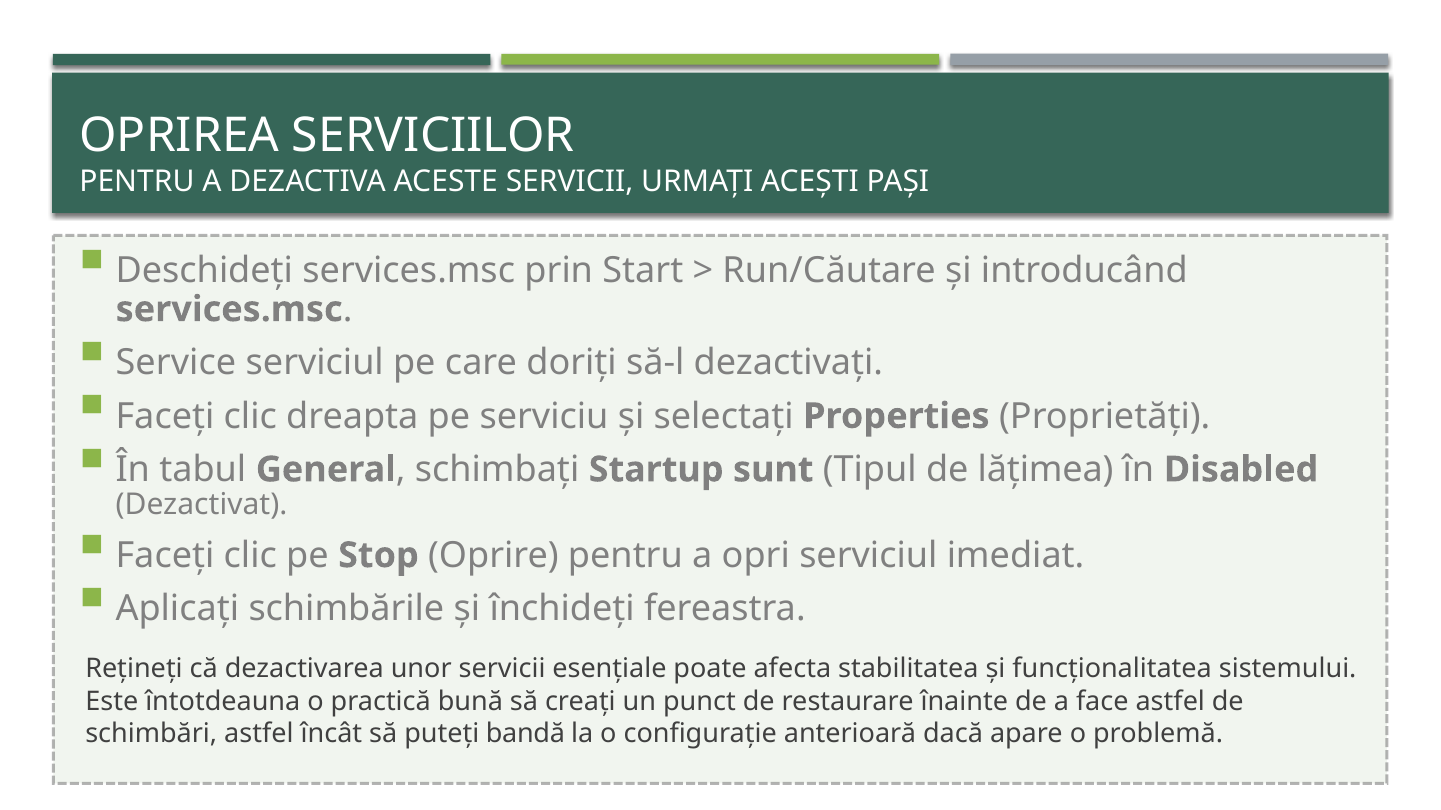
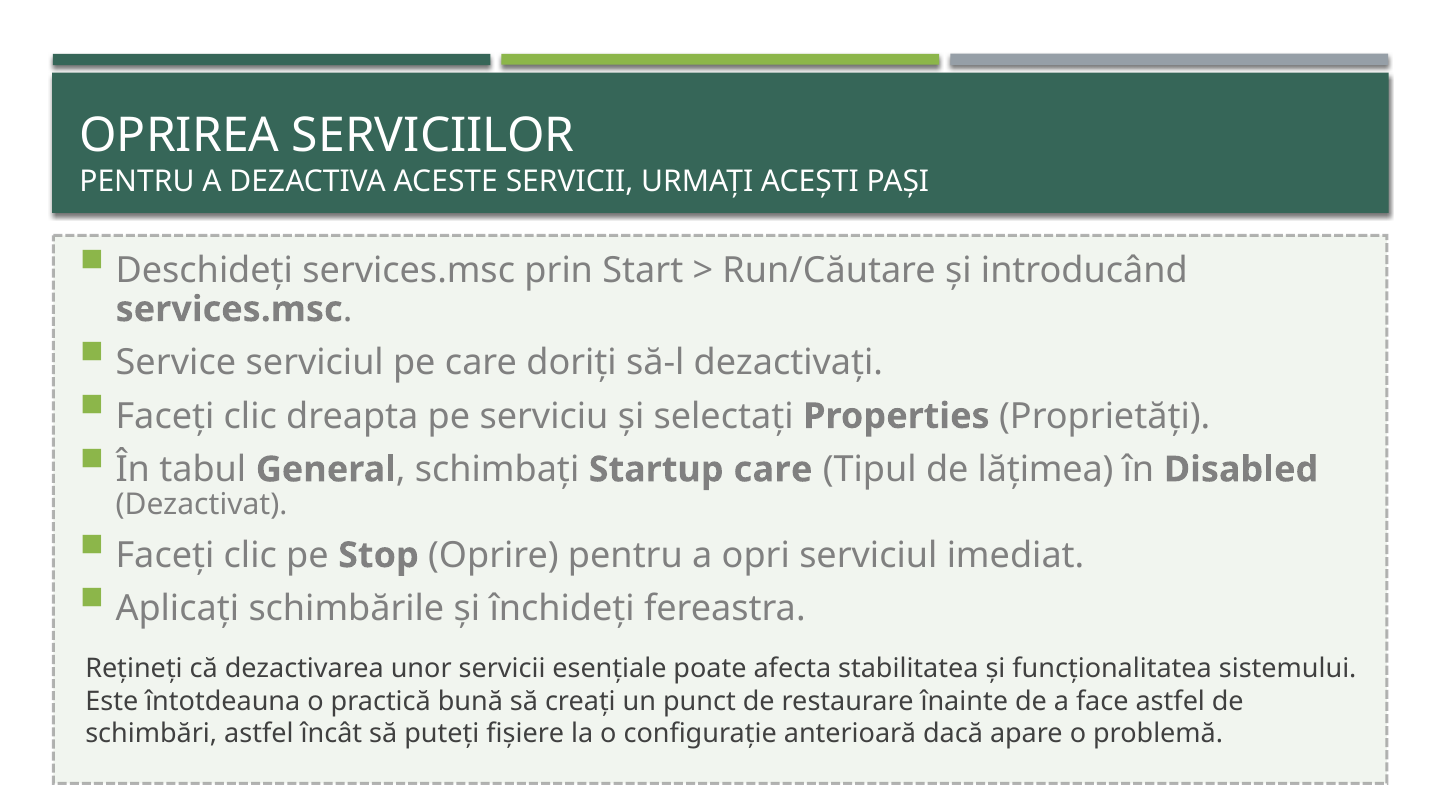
Startup sunt: sunt -> care (773, 470)
bandă: bandă -> fișiere (525, 734)
